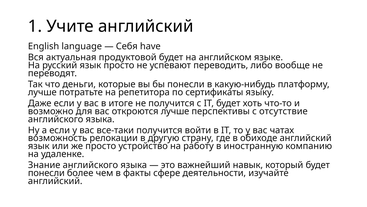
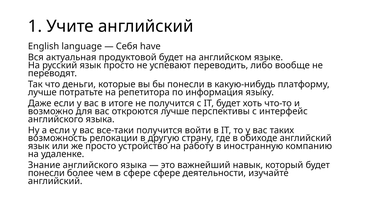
сертификаты: сертификаты -> информация (214, 92)
отсутствие: отсутствие -> интерфейс (283, 111)
чатах: чатах -> таких (282, 130)
в факты: факты -> сфере (137, 173)
